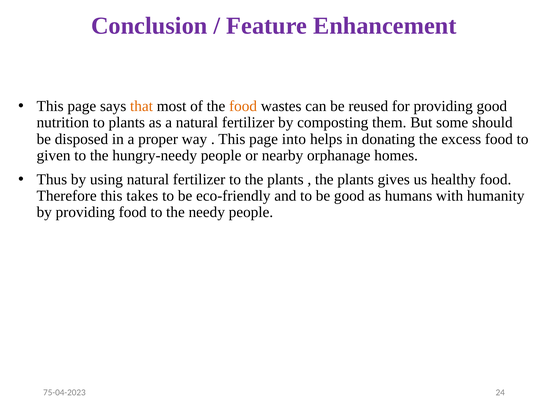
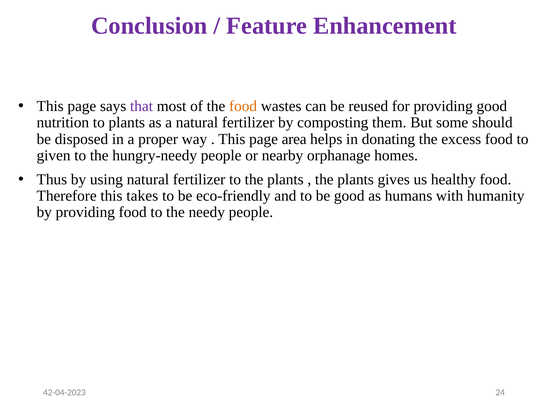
that colour: orange -> purple (142, 106)
into: into -> area (294, 139)
75-04-2023: 75-04-2023 -> 42-04-2023 (64, 392)
